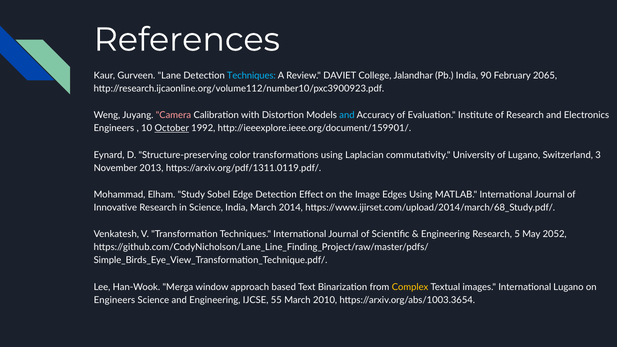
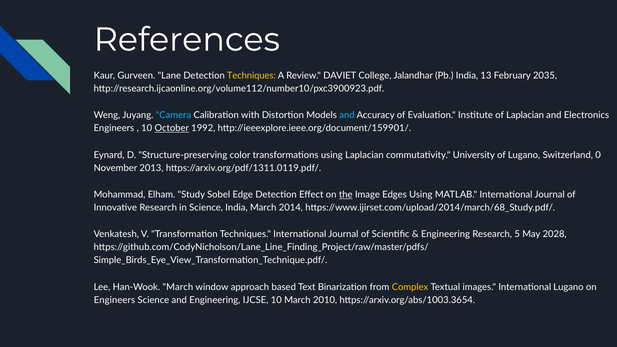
Techniques colour: light blue -> yellow (251, 76)
90: 90 -> 13 (486, 76)
2065: 2065 -> 2035 (545, 76)
Camera colour: pink -> light blue (174, 115)
of Research: Research -> Laplacian (525, 115)
3: 3 -> 0 (598, 155)
the underline: none -> present (346, 195)
2052: 2052 -> 2028 (555, 234)
Han-Wook Merga: Merga -> March (178, 287)
IJCSE 55: 55 -> 10 (276, 300)
